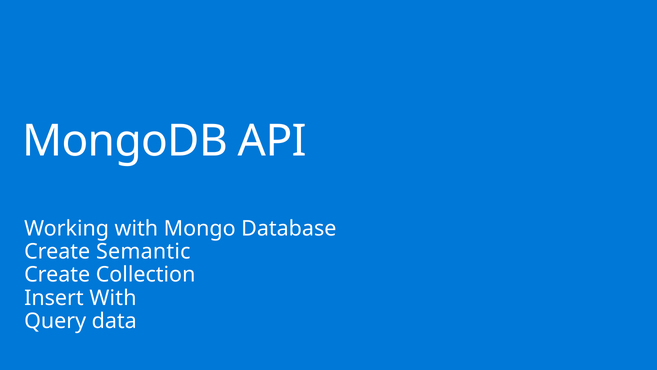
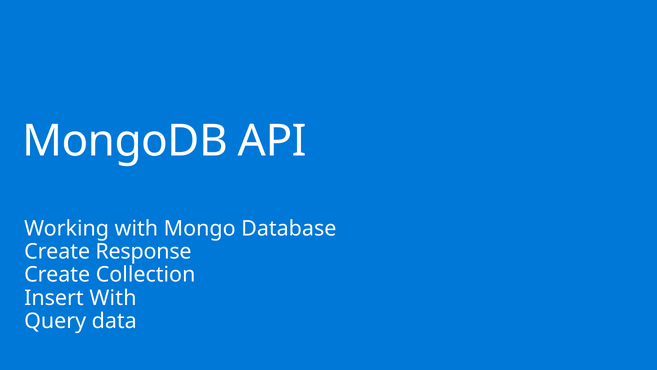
Semantic: Semantic -> Response (144, 251)
